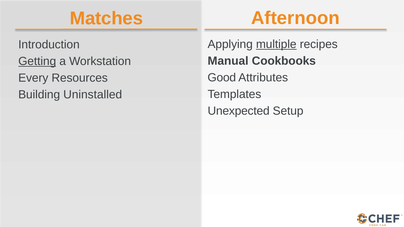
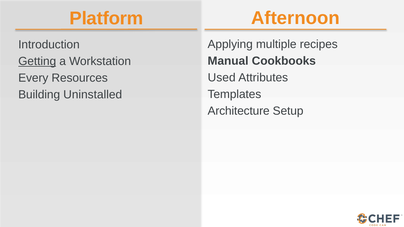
Matches: Matches -> Platform (106, 18)
multiple underline: present -> none (276, 44)
Good: Good -> Used (222, 78)
Unexpected: Unexpected -> Architecture (239, 111)
